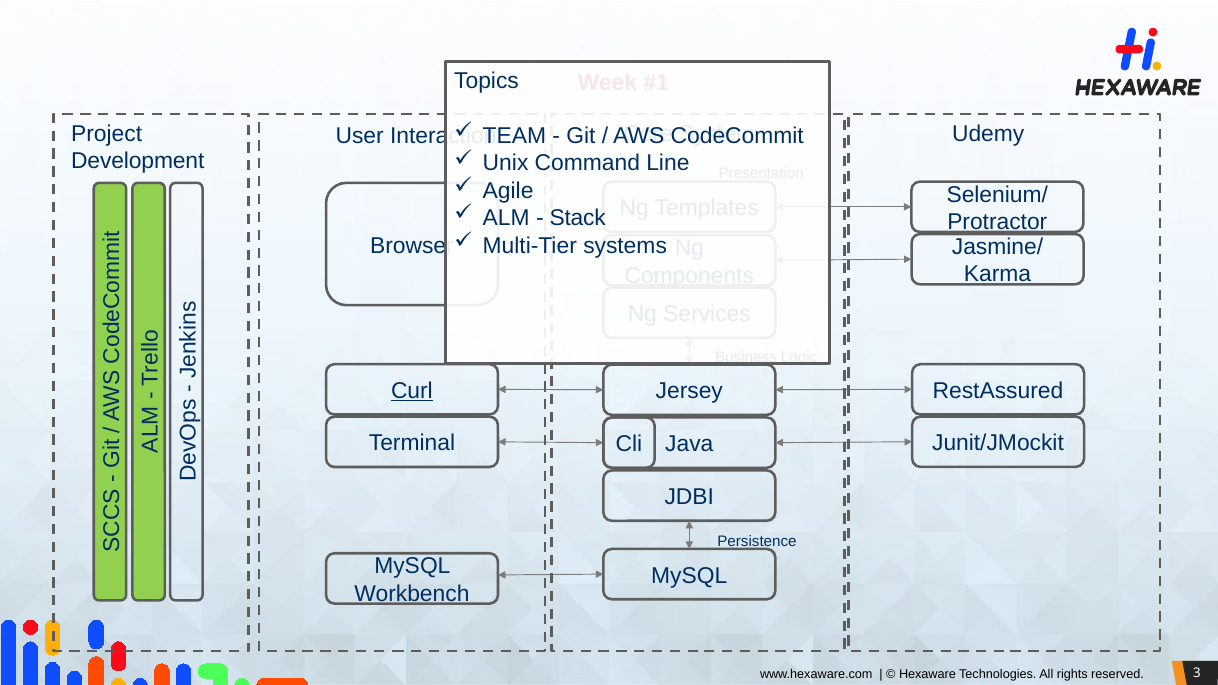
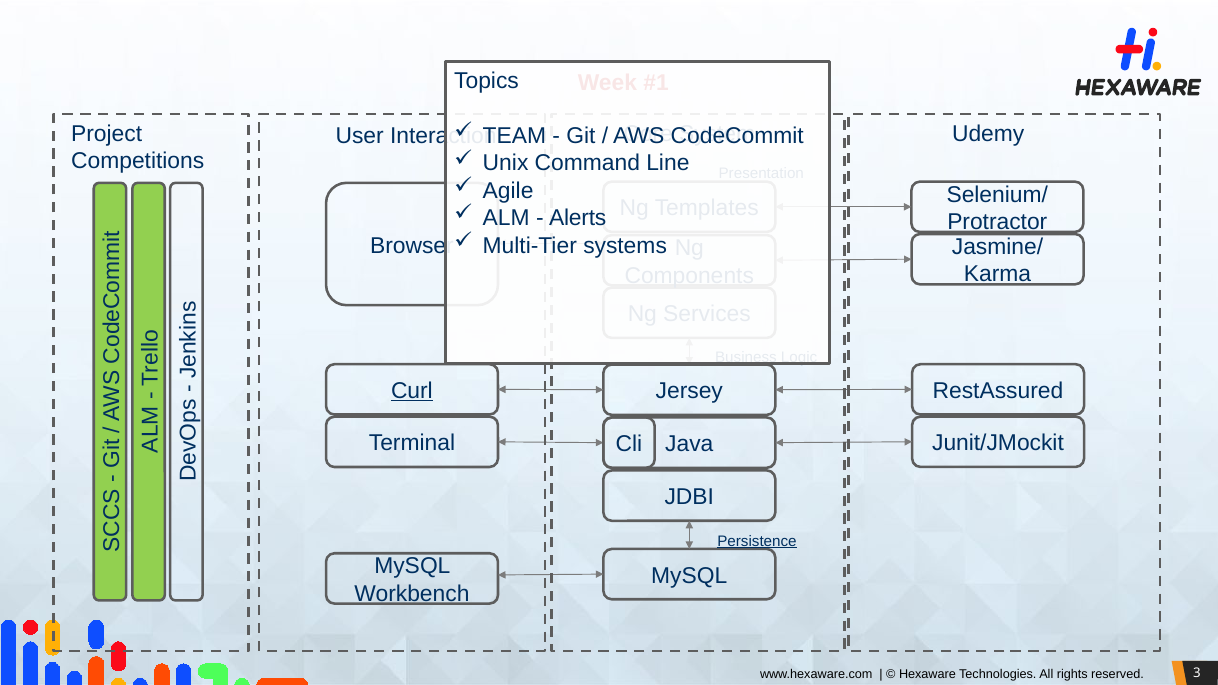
Development: Development -> Competitions (138, 161)
Stack: Stack -> Alerts (578, 218)
Persistence underline: none -> present (757, 541)
